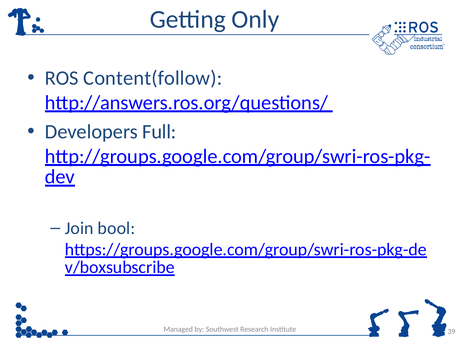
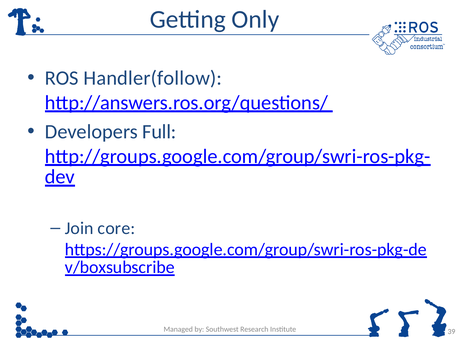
Content(follow: Content(follow -> Handler(follow (153, 78)
bool: bool -> core (116, 228)
